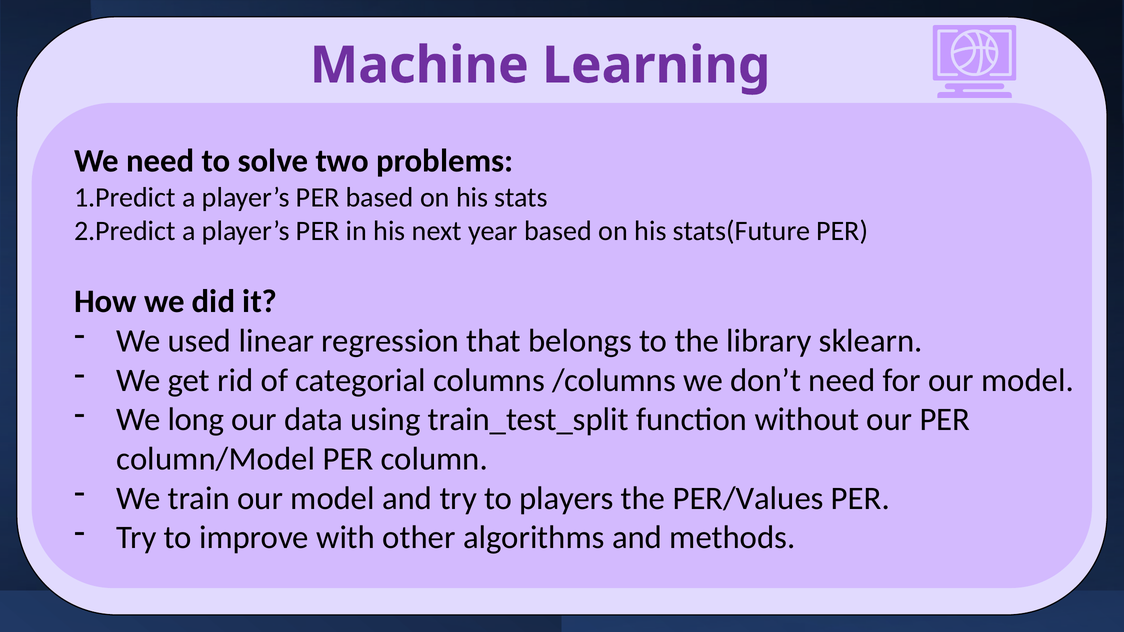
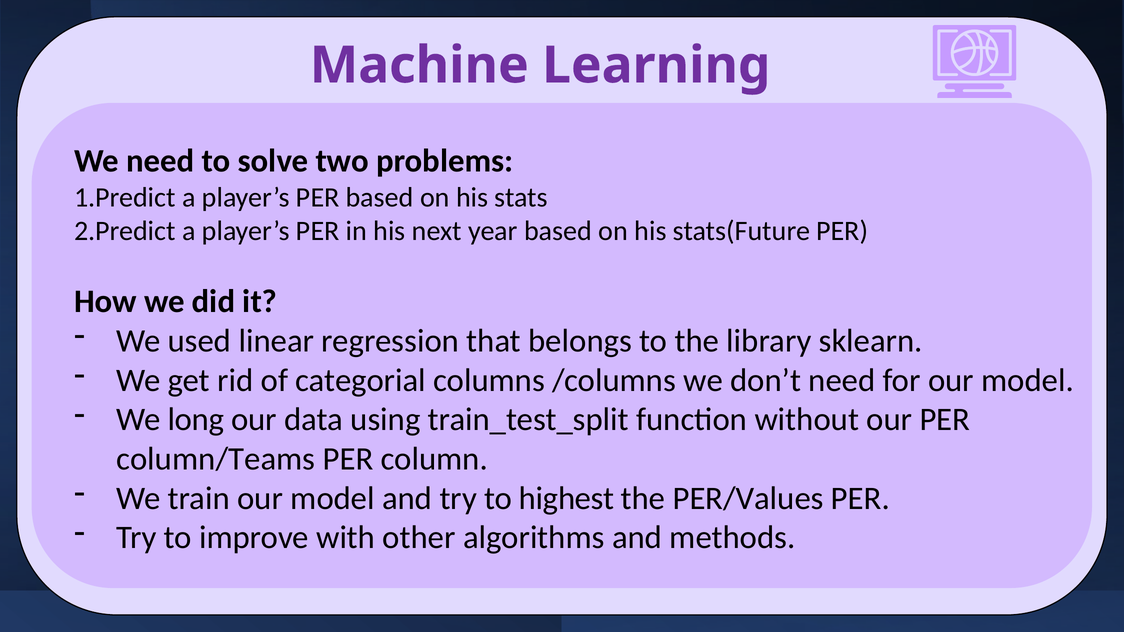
column/Model: column/Model -> column/Teams (216, 459)
players: players -> highest (567, 498)
